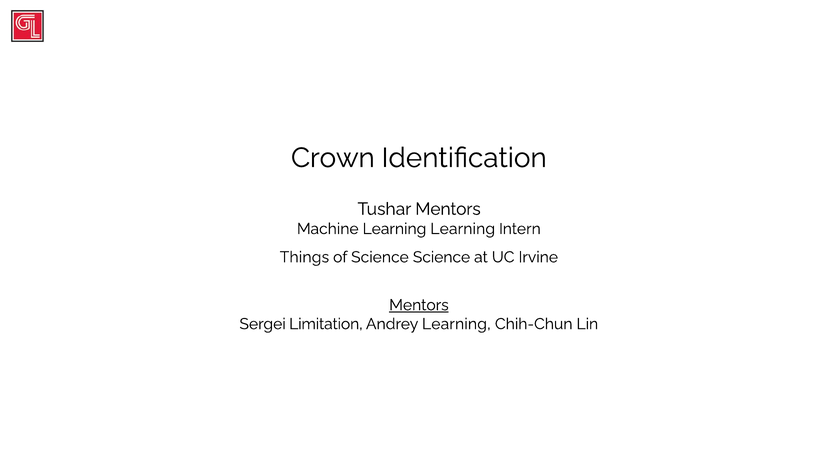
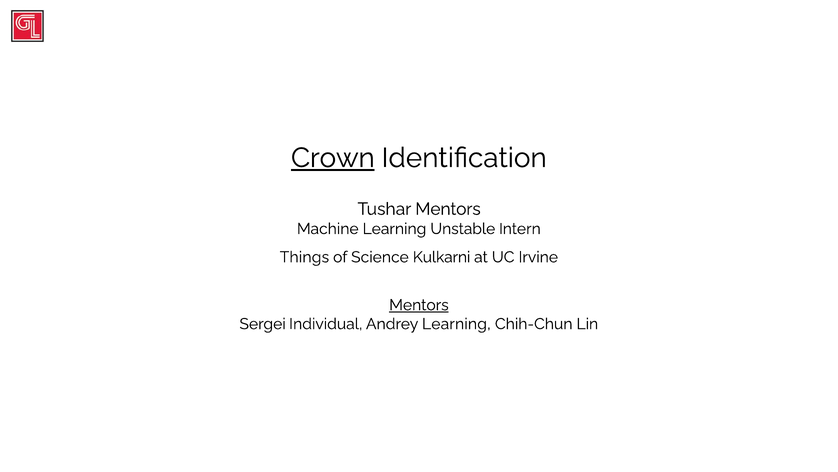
Crown underline: none -> present (333, 158)
Learning Learning: Learning -> Unstable (463, 229)
Science Science: Science -> Kulkarni (442, 257)
Limitation: Limitation -> Individual (326, 324)
